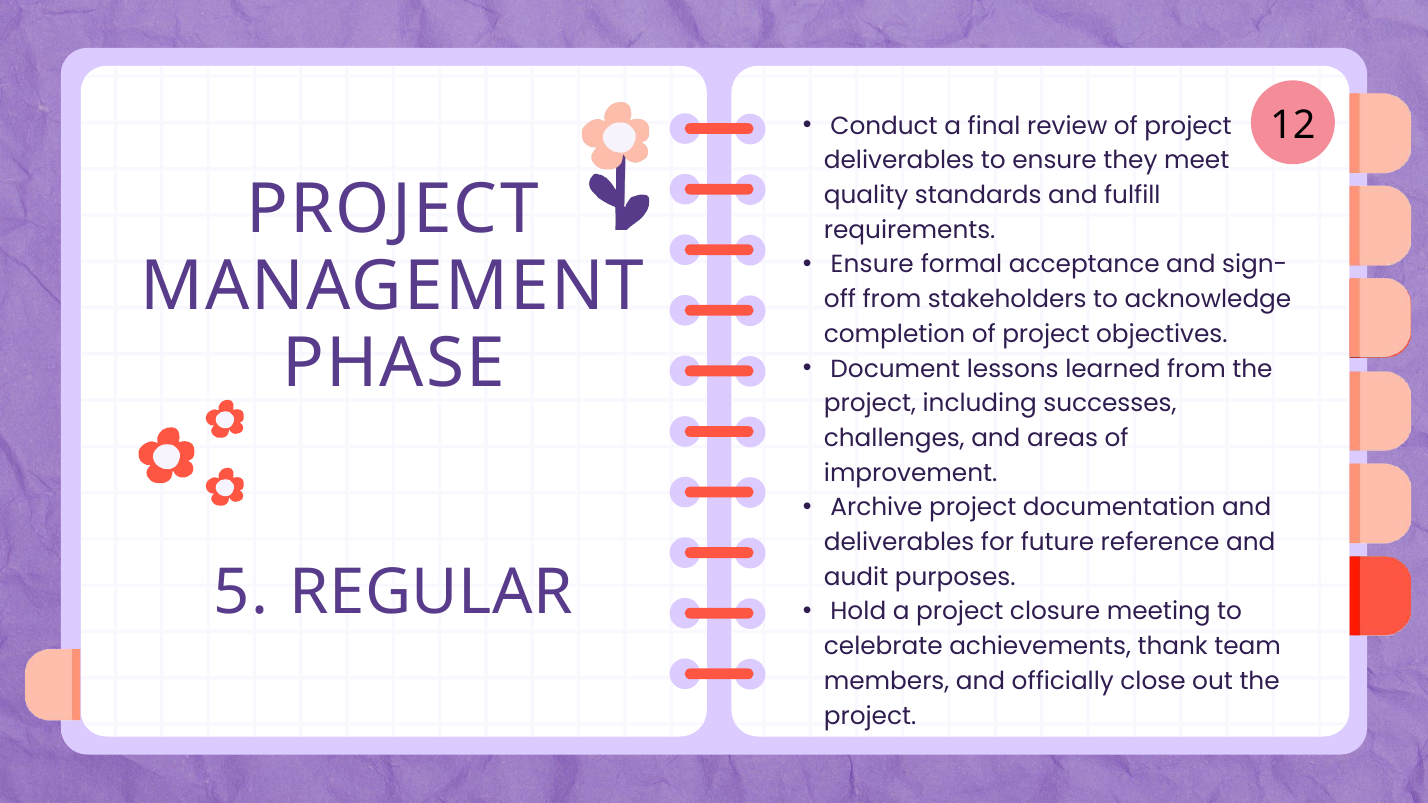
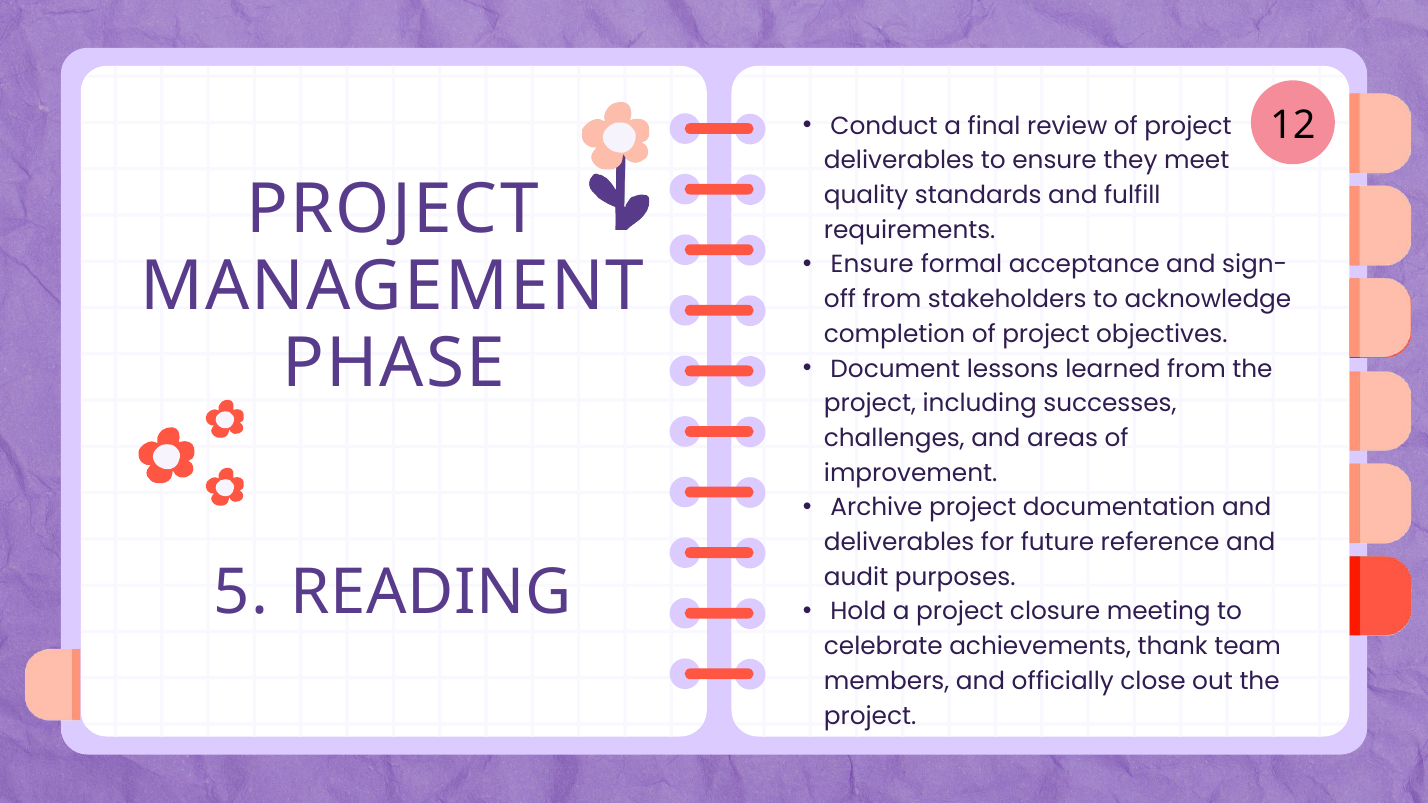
REGULAR: REGULAR -> READING (431, 593)
